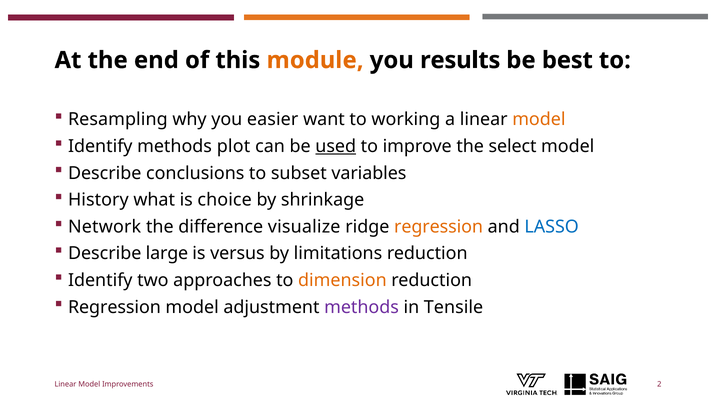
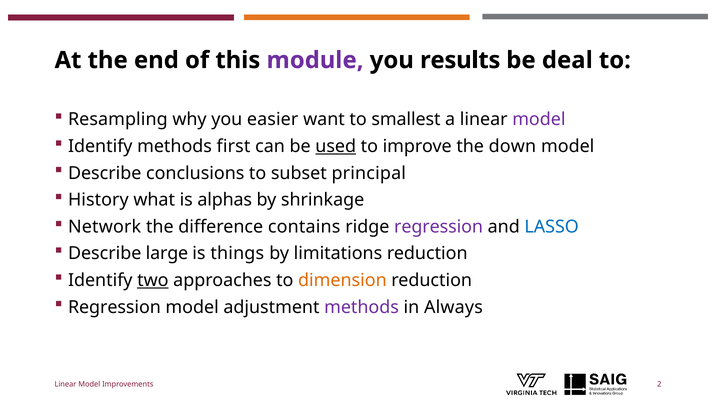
module colour: orange -> purple (315, 60)
best: best -> deal (567, 60)
working: working -> smallest (406, 119)
model colour: orange -> purple (539, 119)
plot: plot -> first (234, 146)
select: select -> down (512, 146)
variables: variables -> principal (369, 173)
choice: choice -> alphas (225, 200)
visualize: visualize -> contains (304, 227)
regression colour: orange -> purple (439, 227)
versus: versus -> things (237, 253)
two underline: none -> present (153, 280)
Tensile: Tensile -> Always (453, 307)
